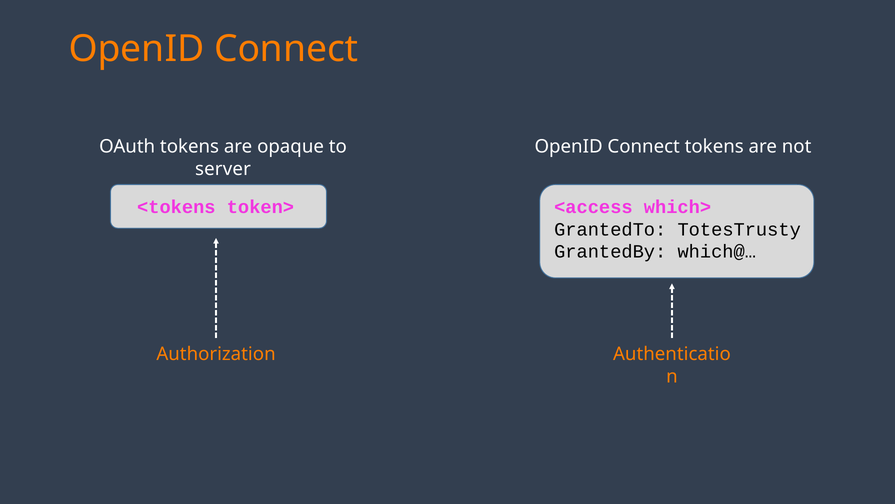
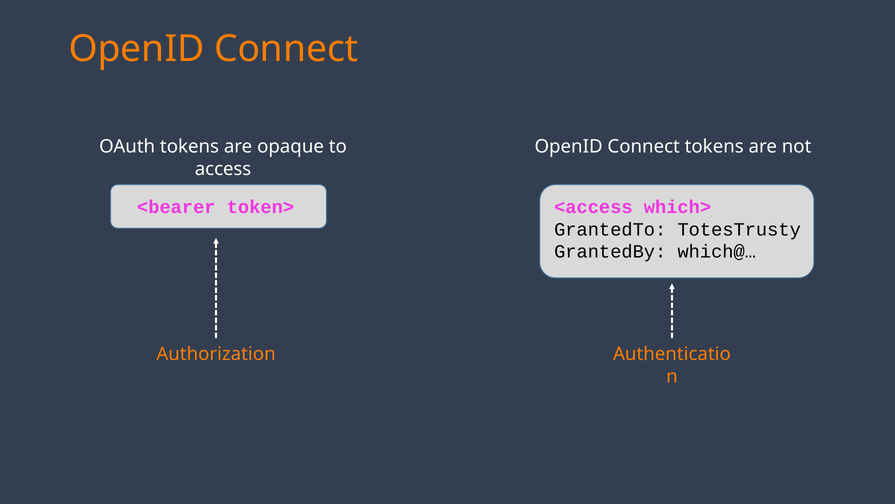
server: server -> access (223, 169)
<tokens: <tokens -> <bearer (176, 207)
